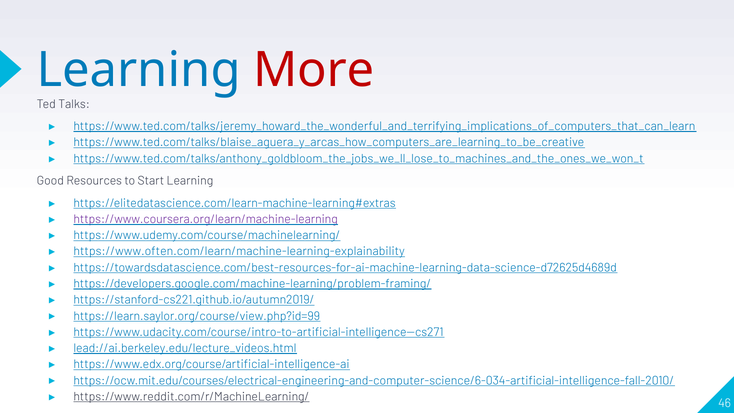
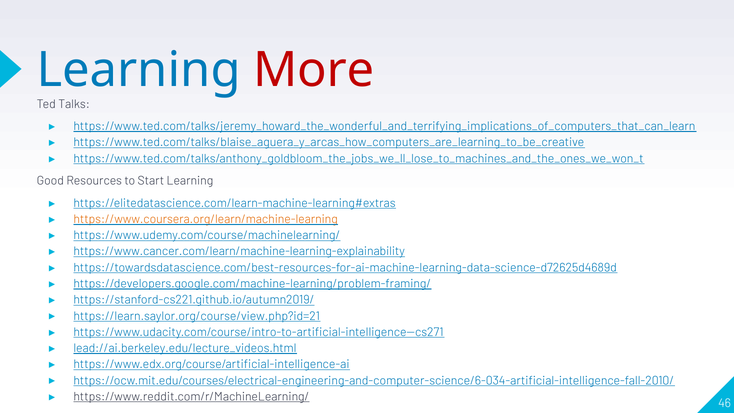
https://www.coursera.org/learn/machine-learning colour: purple -> orange (206, 219)
https://www.often.com/learn/machine-learning-explainability: https://www.often.com/learn/machine-learning-explainability -> https://www.cancer.com/learn/machine-learning-explainability (239, 251)
https://learn.saylor.org/course/view.php?id=99: https://learn.saylor.org/course/view.php?id=99 -> https://learn.saylor.org/course/view.php?id=21 (197, 316)
